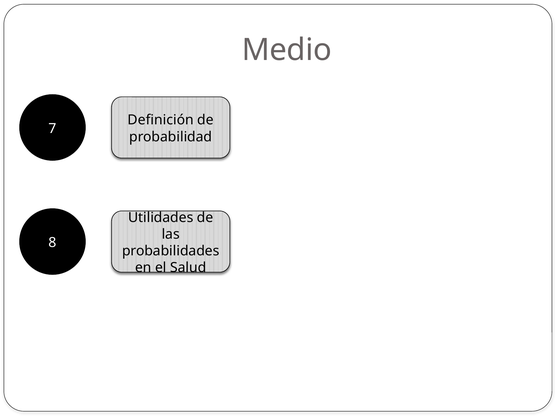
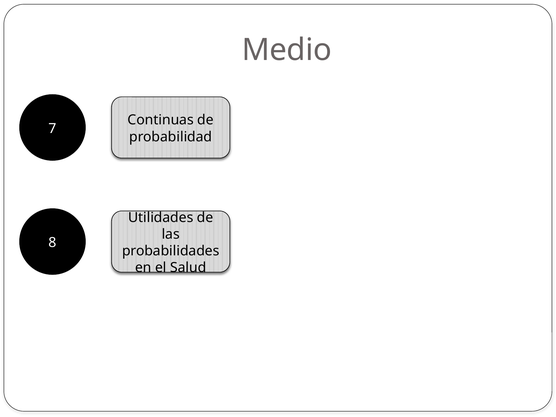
Definición: Definición -> Continuas (161, 120)
